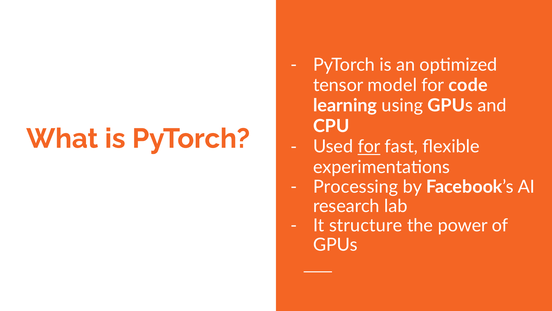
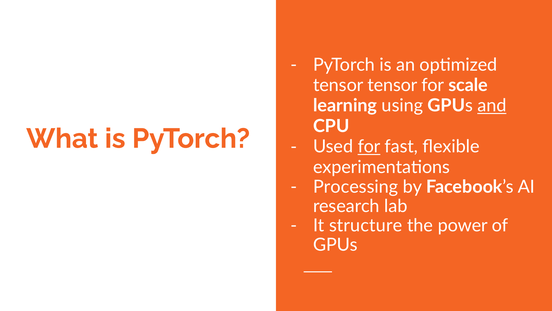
tensor model: model -> tensor (393, 85)
code: code -> scale (468, 85)
and underline: none -> present (492, 106)
